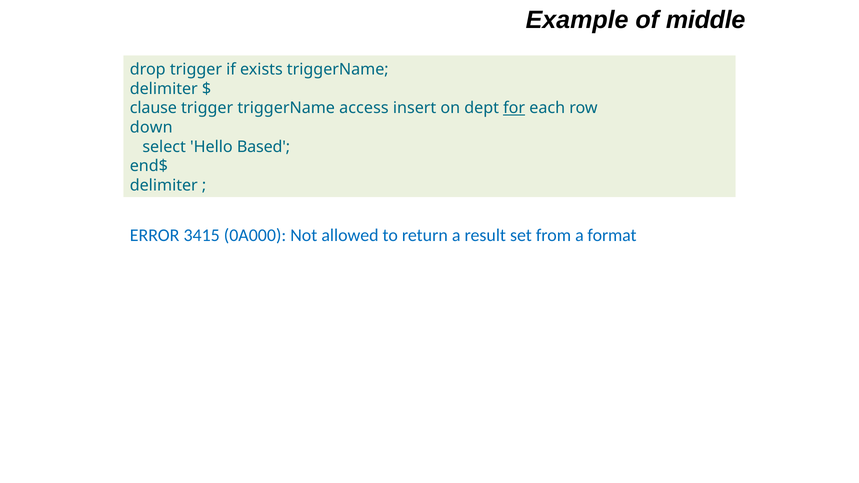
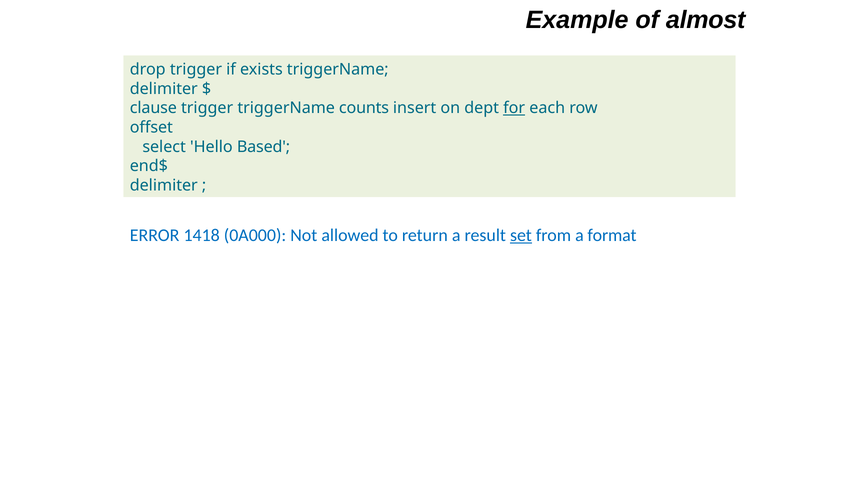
middle: middle -> almost (706, 20)
access: access -> counts (364, 108)
down: down -> offset (151, 127)
3415: 3415 -> 1418 (202, 235)
set underline: none -> present (521, 235)
